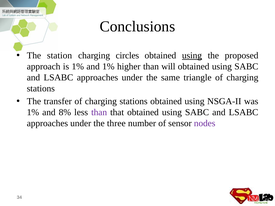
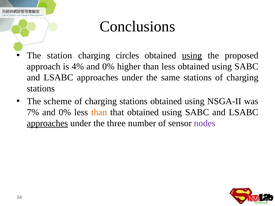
is 1%: 1% -> 4% (78, 67)
1%: 1% -> 0% (108, 67)
than will: will -> less (168, 67)
same triangle: triangle -> stations (198, 78)
transfer: transfer -> scheme (58, 101)
1%: 1% -> 7% (33, 112)
8%: 8% -> 0% (65, 112)
than colour: purple -> orange (99, 112)
approaches underline: none -> present (47, 123)
